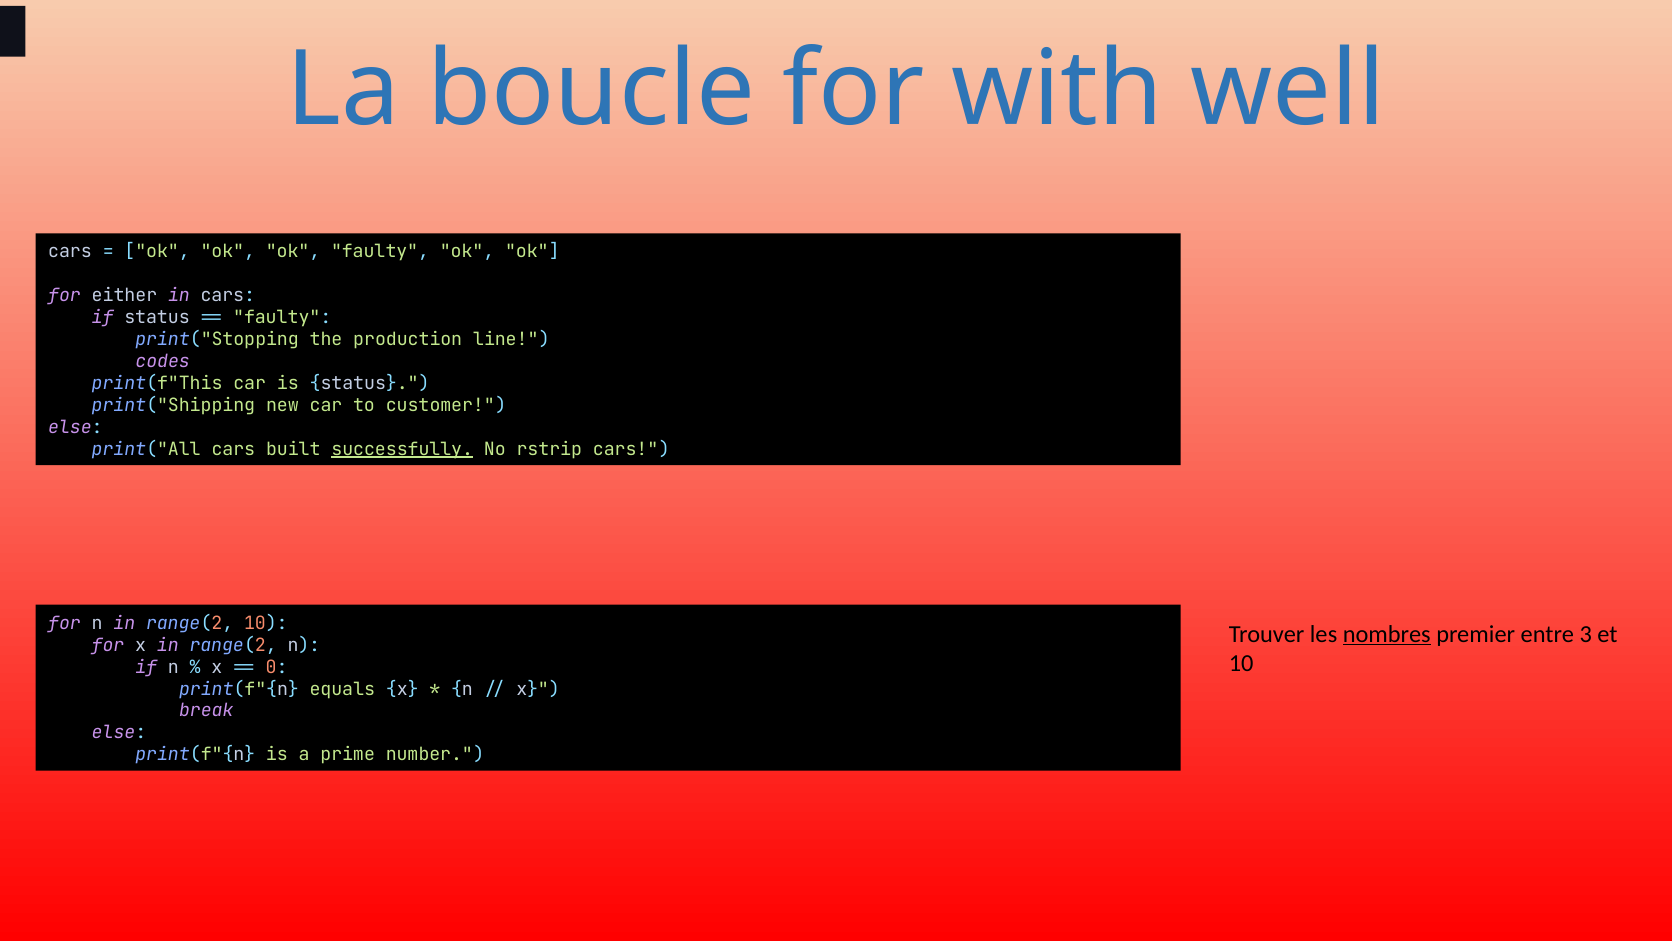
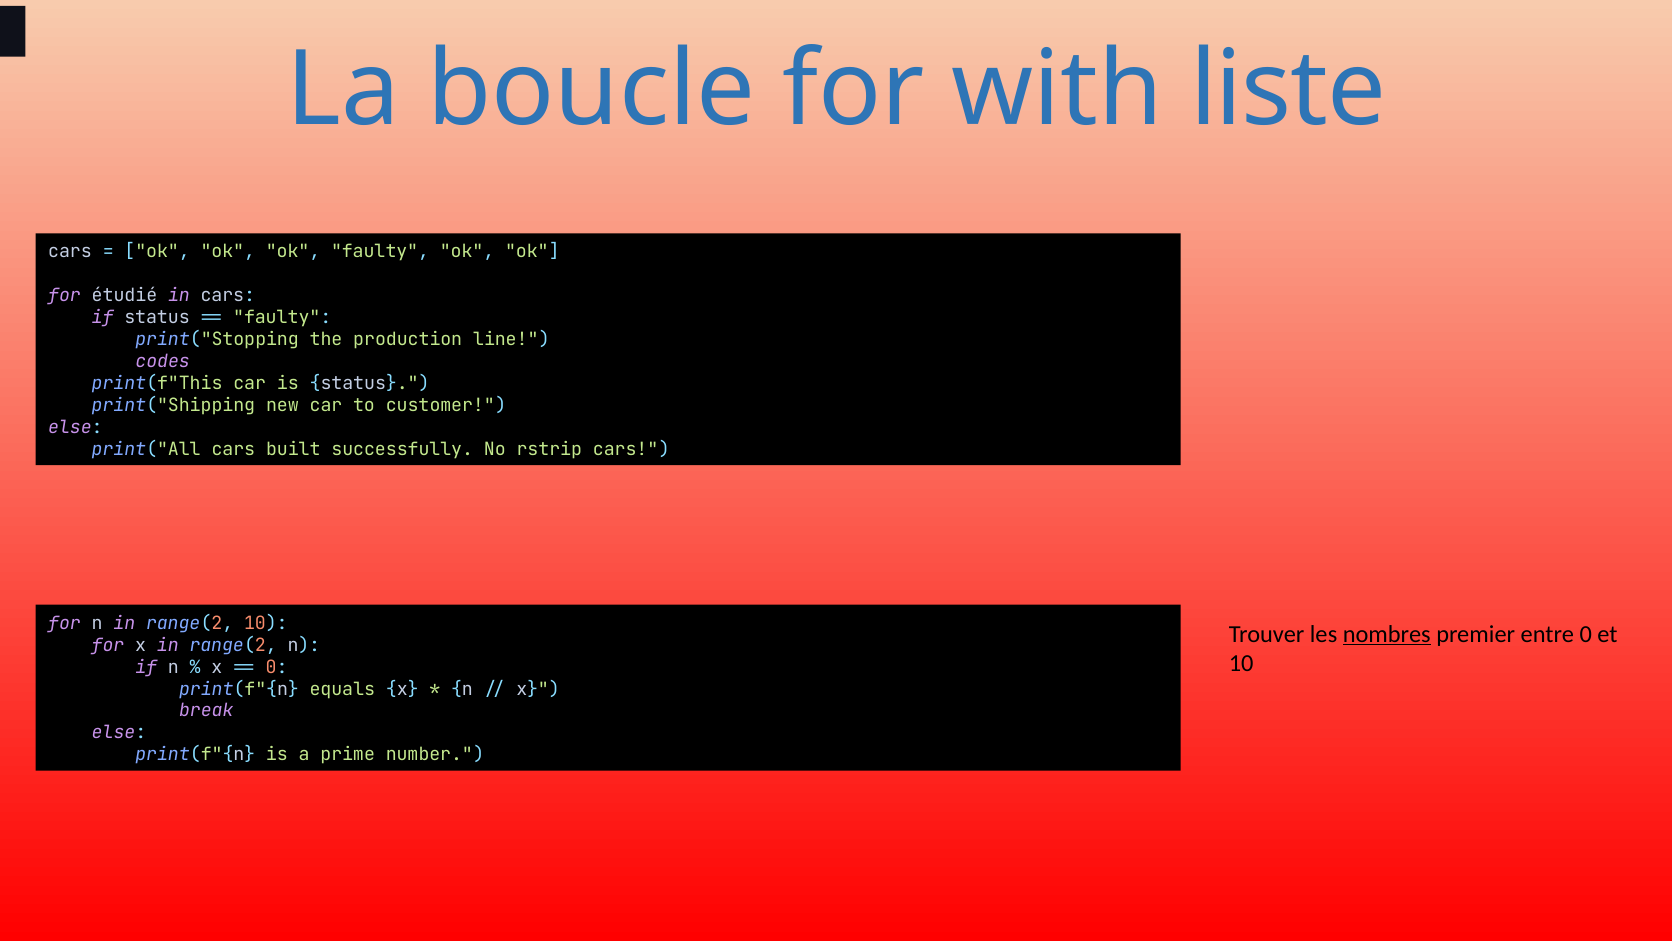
well: well -> liste (1288, 90)
either: either -> étudié (124, 295)
successfully underline: present -> none (402, 449)
entre 3: 3 -> 0 (1586, 634)
